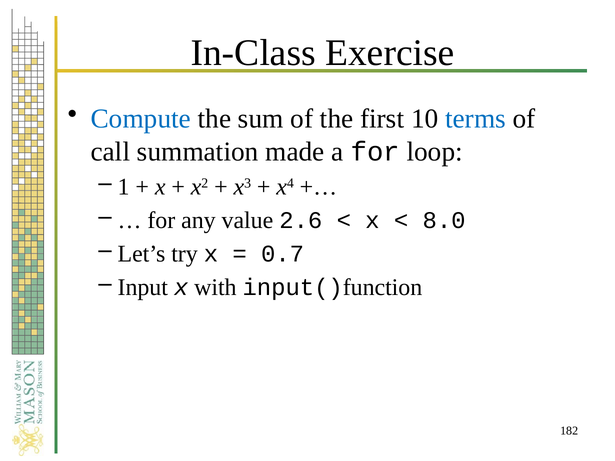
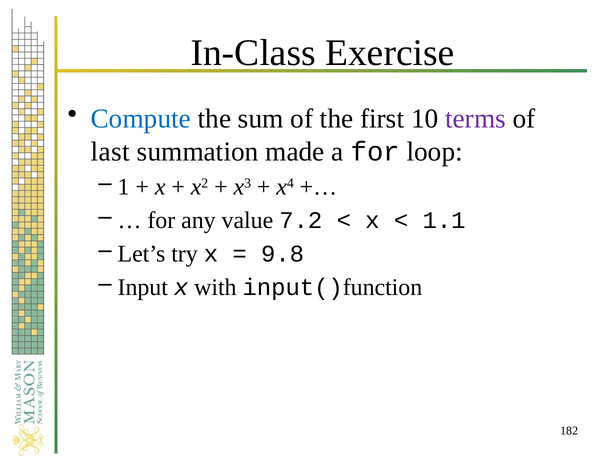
terms colour: blue -> purple (476, 119)
call: call -> last (110, 152)
2.6: 2.6 -> 7.2 (301, 220)
8.0: 8.0 -> 1.1 (444, 220)
0.7: 0.7 -> 9.8 (283, 254)
